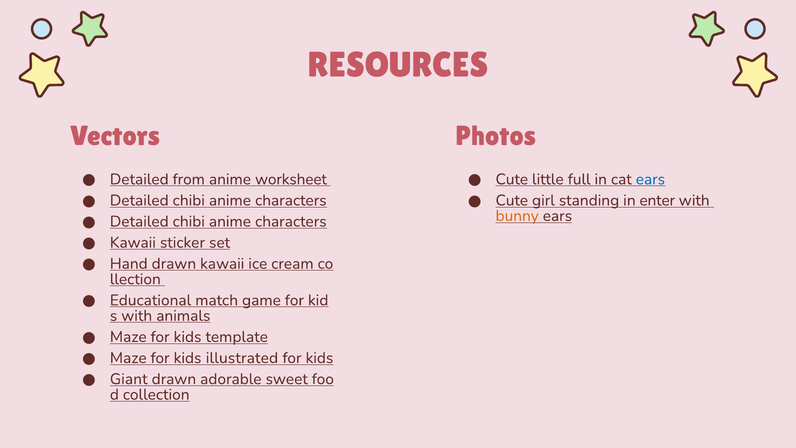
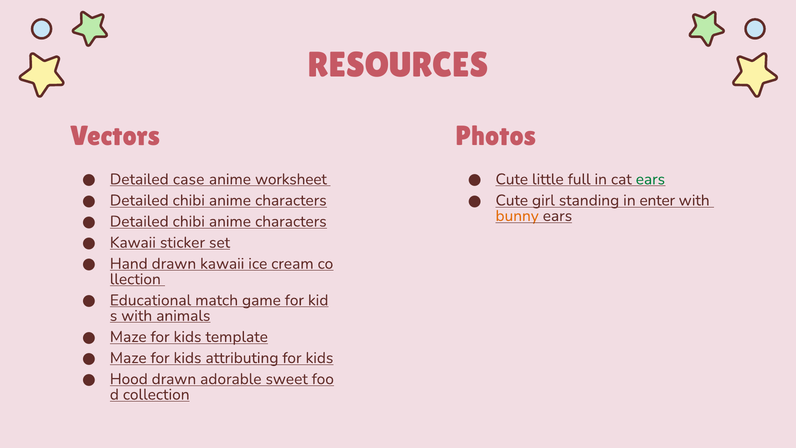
from: from -> case (189, 179)
ears colour: blue -> green (650, 179)
illustrated: illustrated -> attributing (242, 358)
Giant: Giant -> Hood (129, 379)
